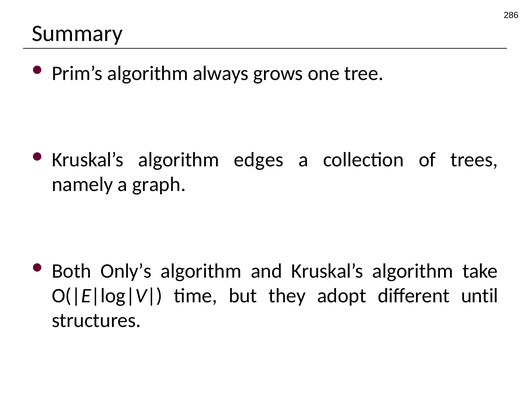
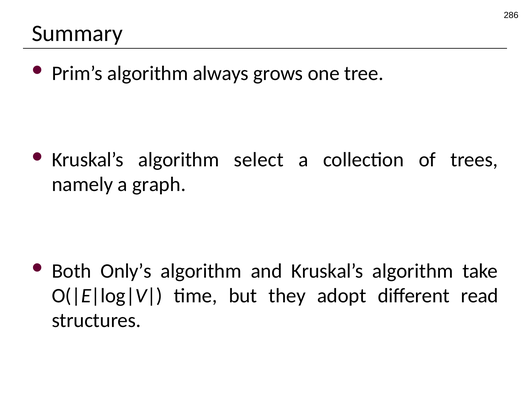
edges: edges -> select (259, 160)
until: until -> read (480, 296)
